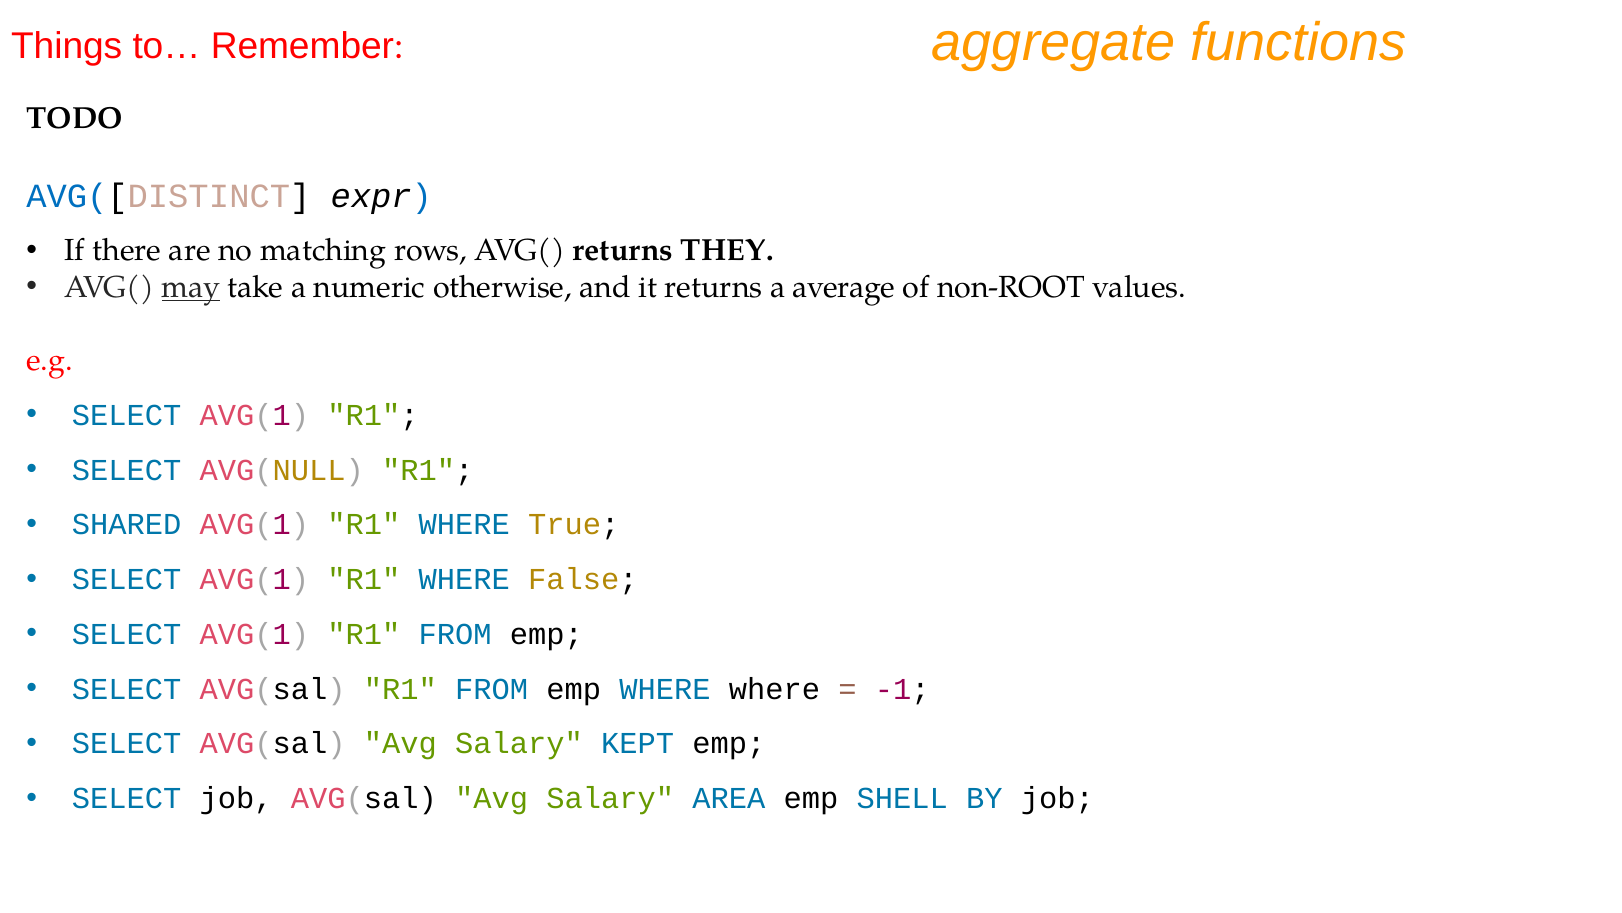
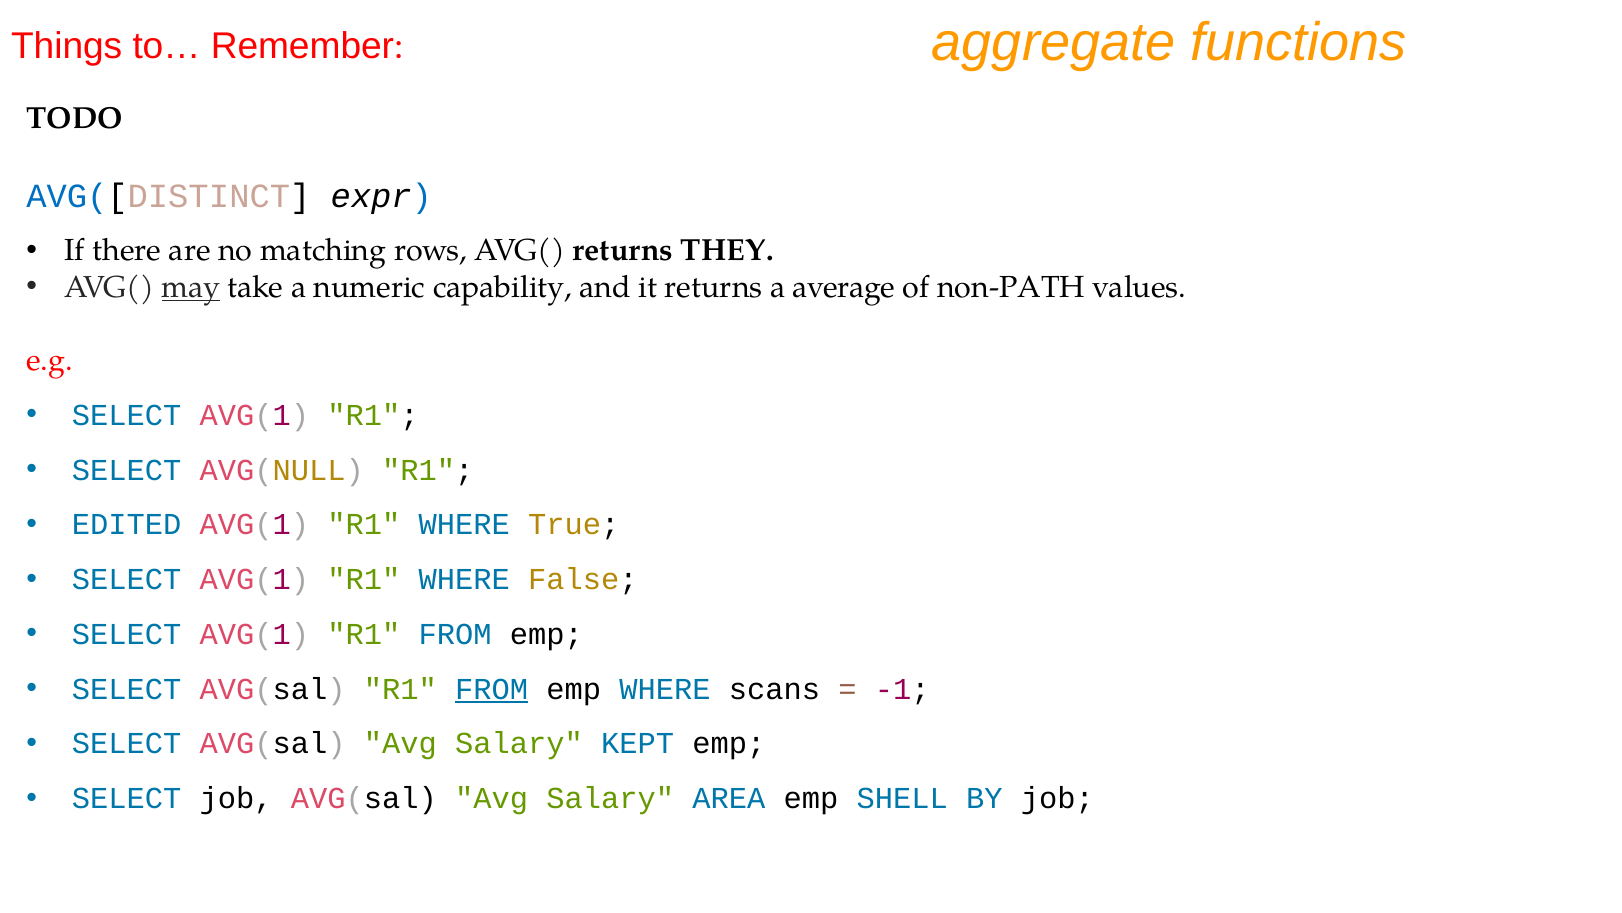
otherwise: otherwise -> capability (503, 287)
non-ROOT: non-ROOT -> non-PATH (1011, 287)
SHARED: SHARED -> EDITED (127, 524)
FROM underline: none -> present (492, 689)
WHERE where: where -> scans (774, 689)
